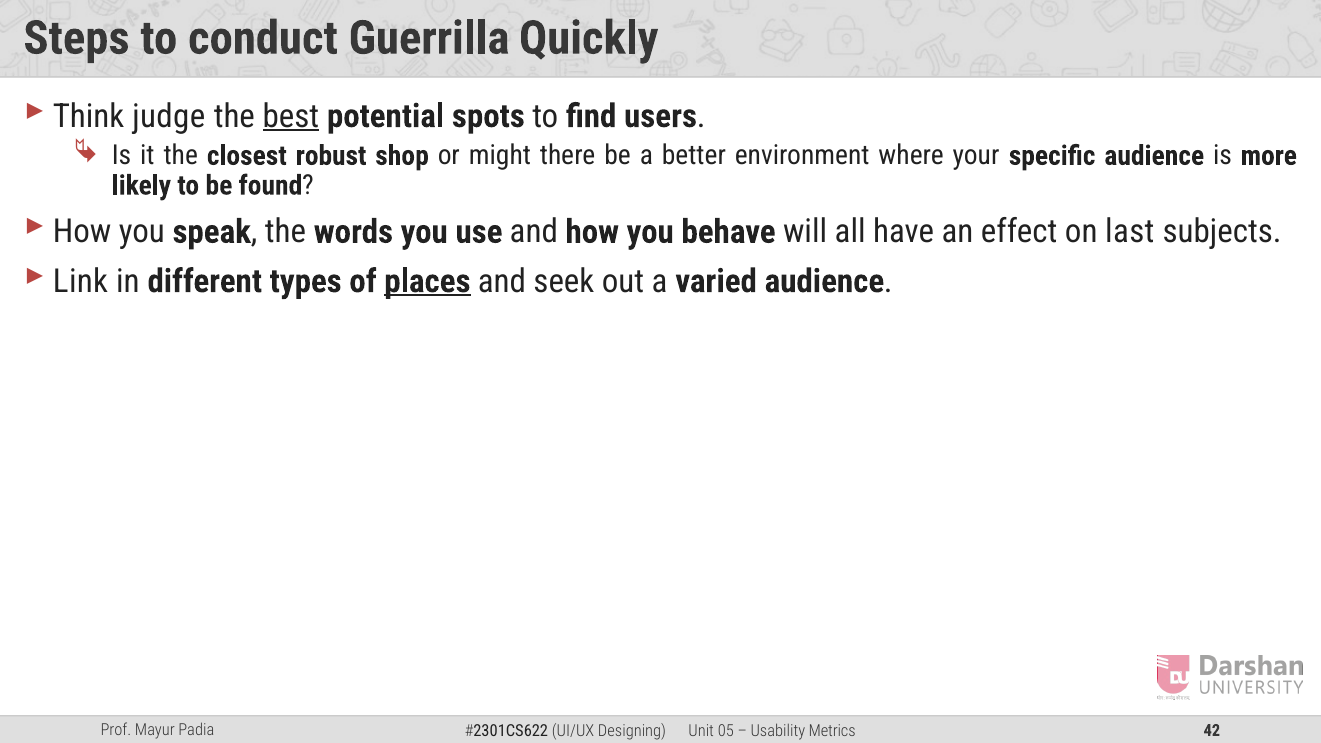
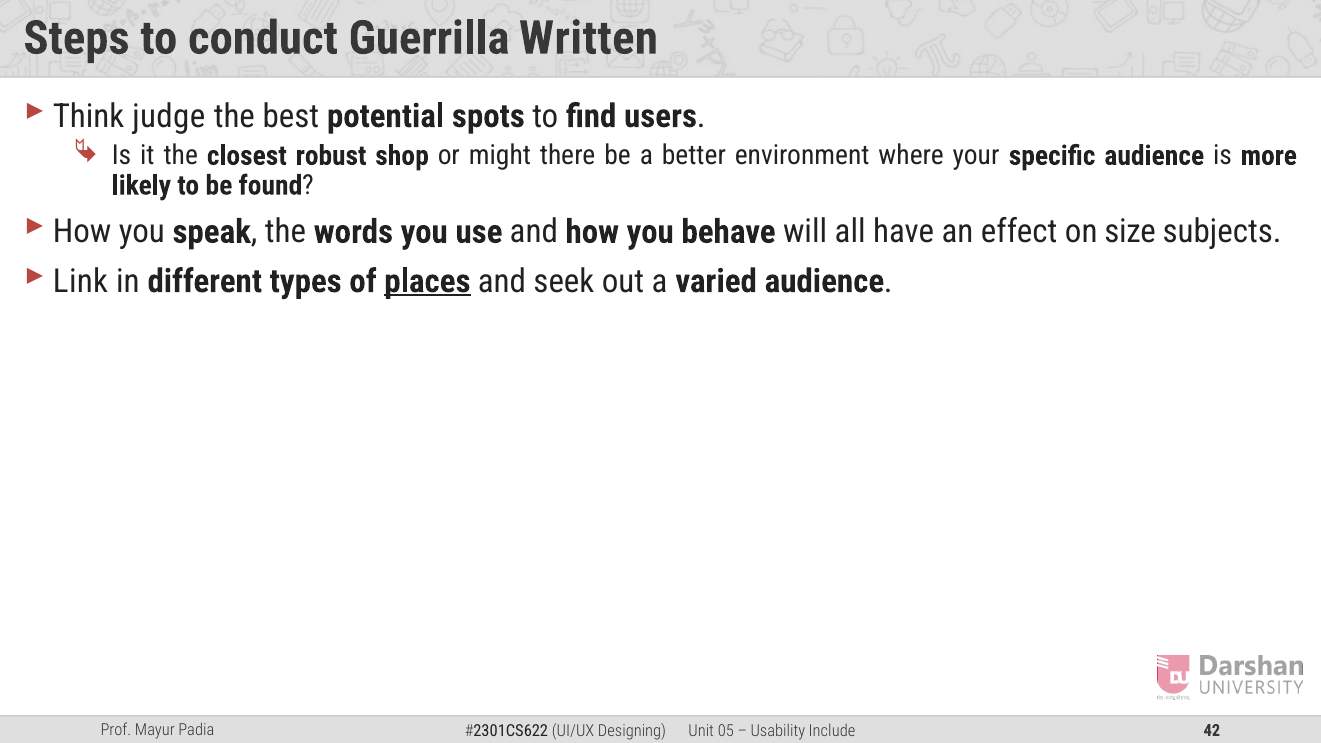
Quickly: Quickly -> Written (588, 38)
best underline: present -> none (291, 116)
last: last -> size (1130, 232)
Metrics: Metrics -> Include (832, 732)
